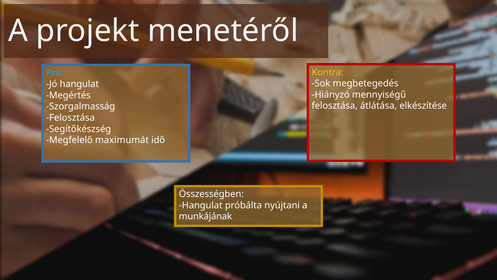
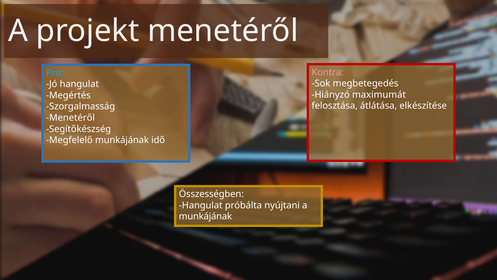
Kontra colour: yellow -> pink (328, 72)
mennyiségű: mennyiségű -> maximumát (379, 95)
Felosztása: Felosztása -> Menetéről (70, 118)
Megfelelő maximumát: maximumát -> munkájának (122, 140)
